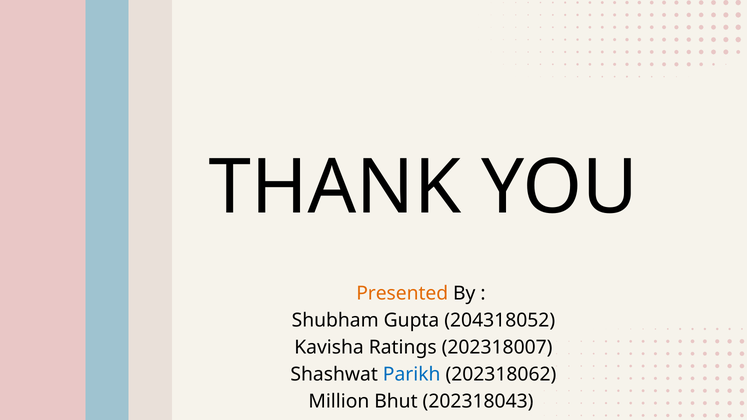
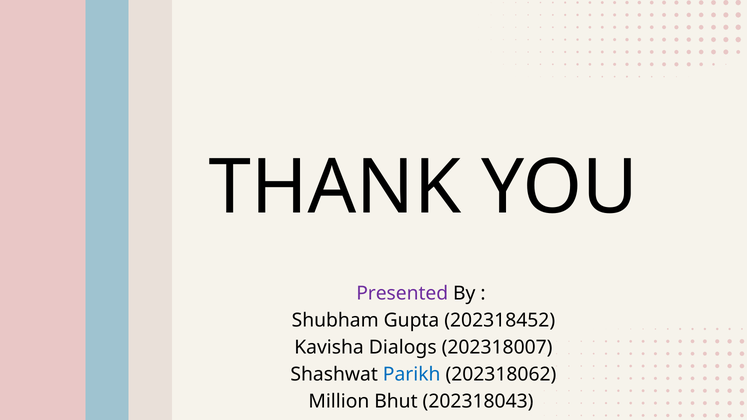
Presented colour: orange -> purple (402, 293)
204318052: 204318052 -> 202318452 (500, 320)
Ratings: Ratings -> Dialogs (403, 347)
